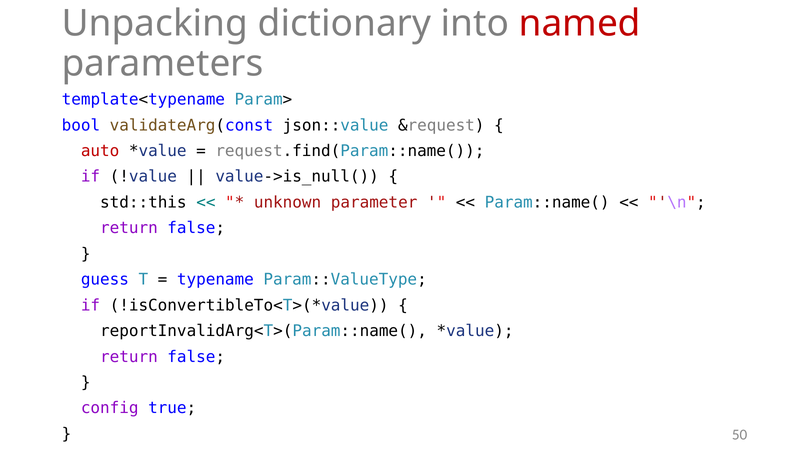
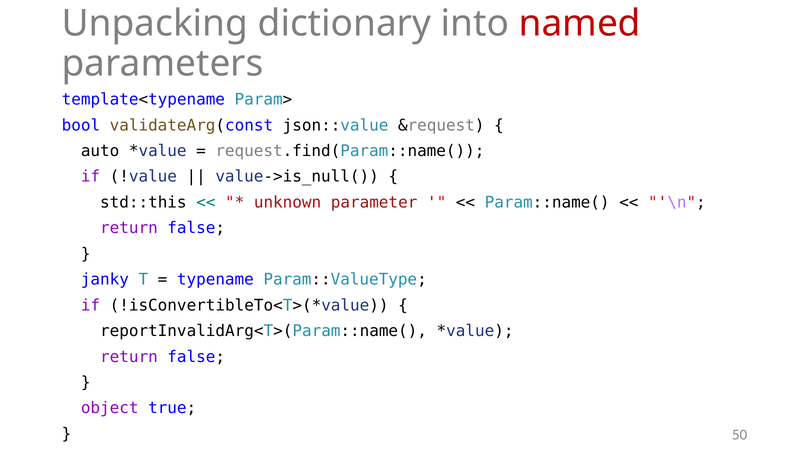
auto colour: red -> black (100, 151)
guess: guess -> janky (105, 280)
config: config -> object (110, 408)
